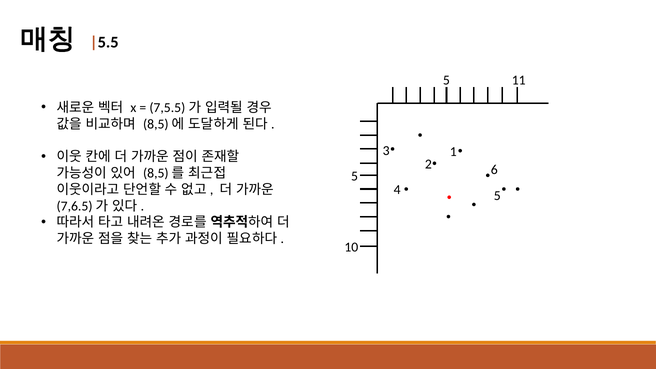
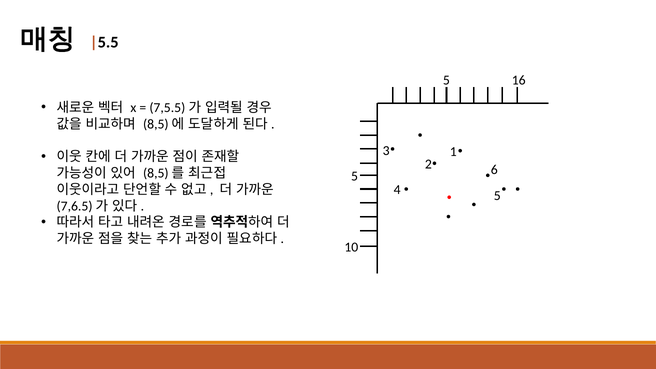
11: 11 -> 16 (519, 80)
